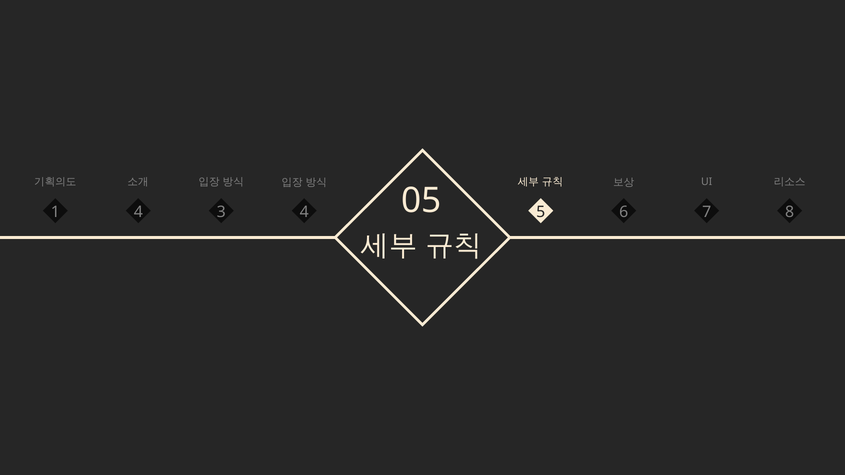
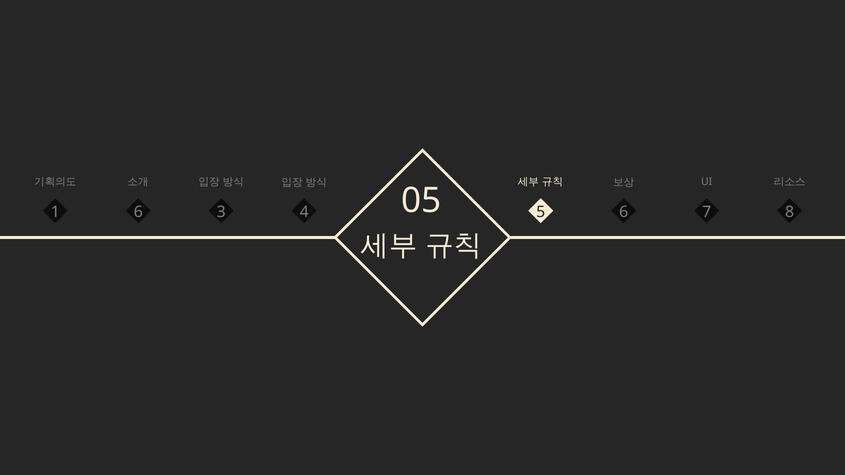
1 4: 4 -> 6 (138, 212)
